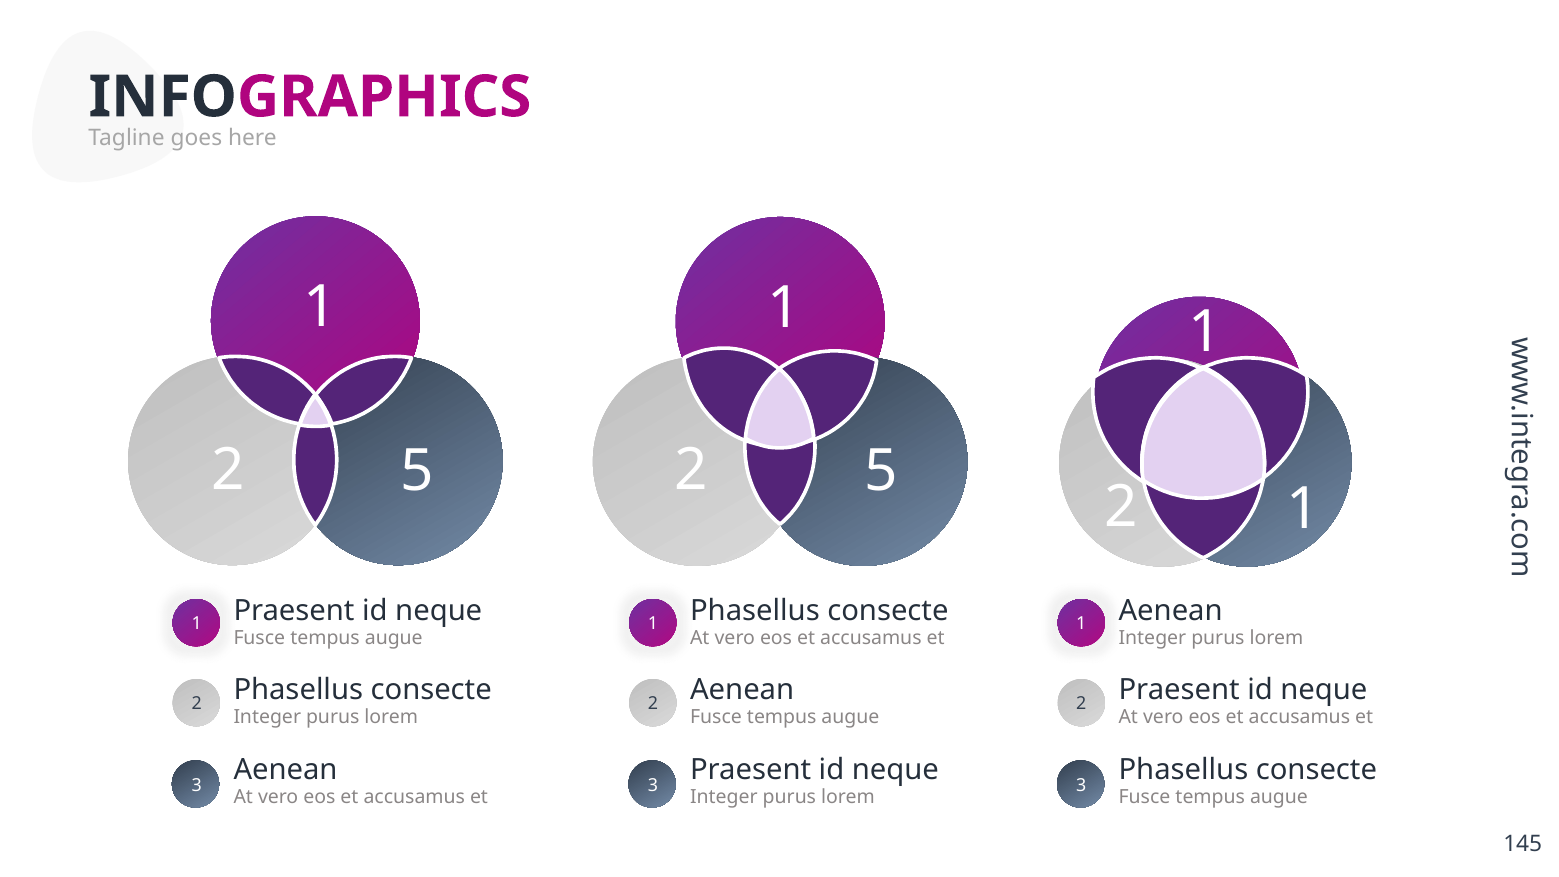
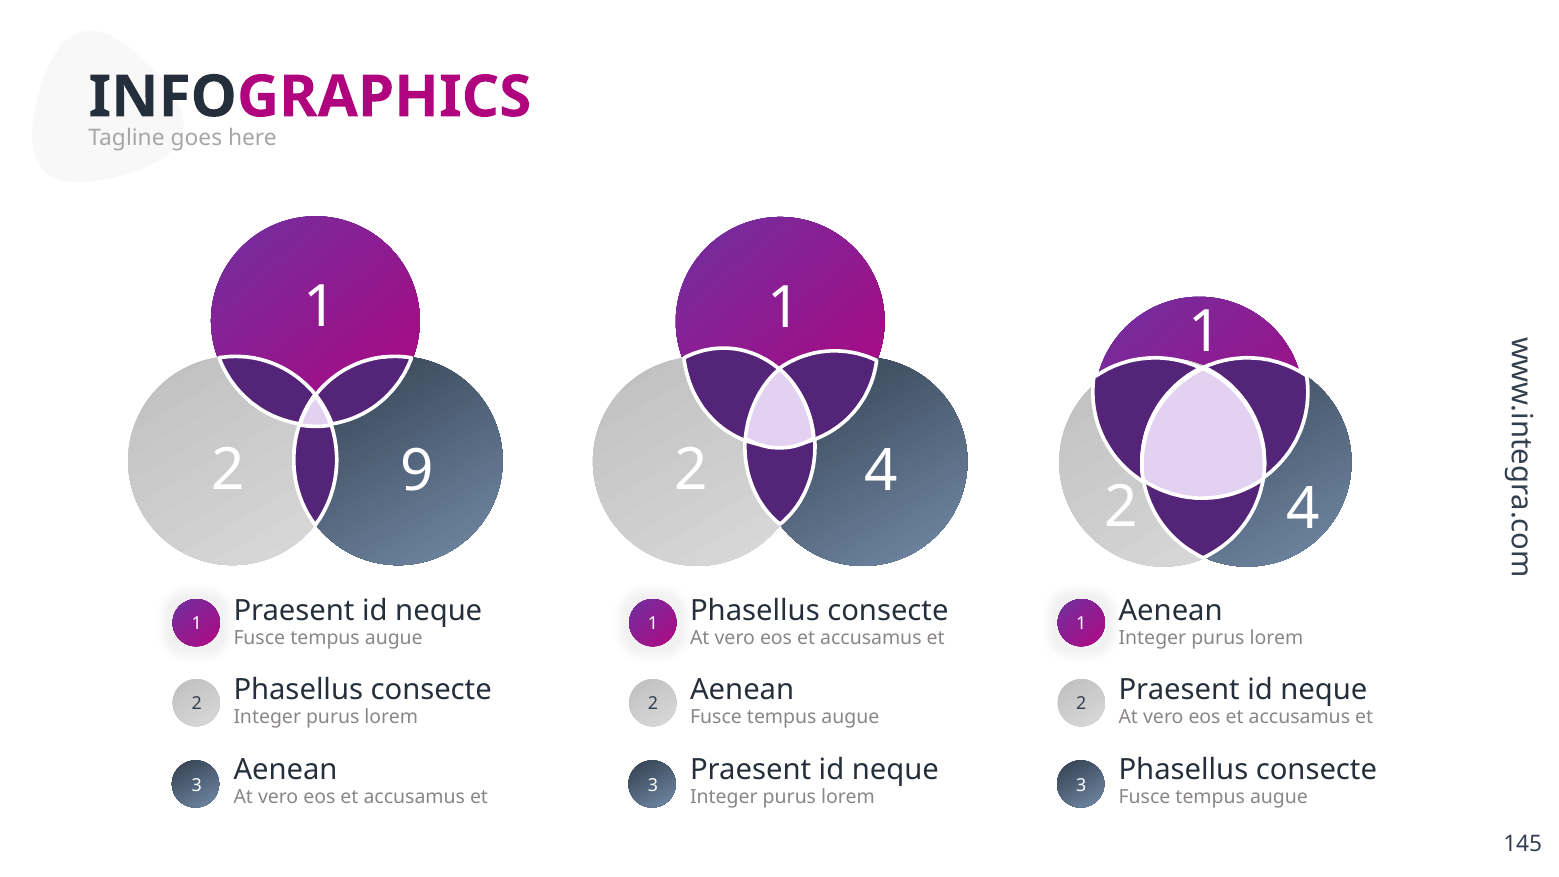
5: 5 -> 9 (417, 471)
5: 5 -> 4 (881, 472)
1: 1 -> 4 (1303, 509)
